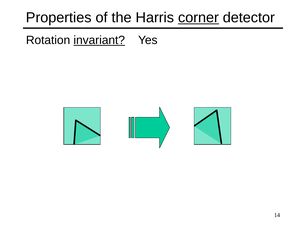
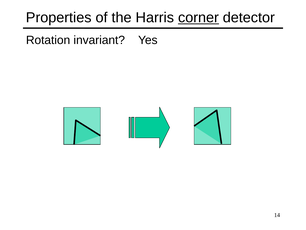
invariant underline: present -> none (99, 40)
